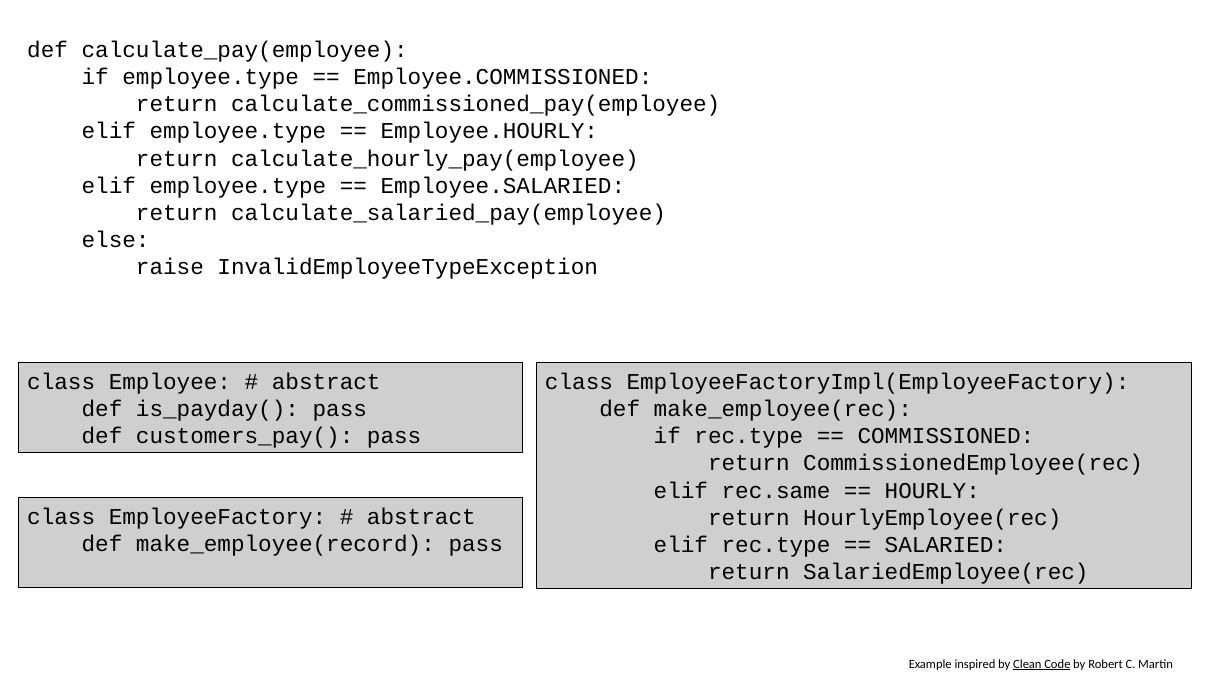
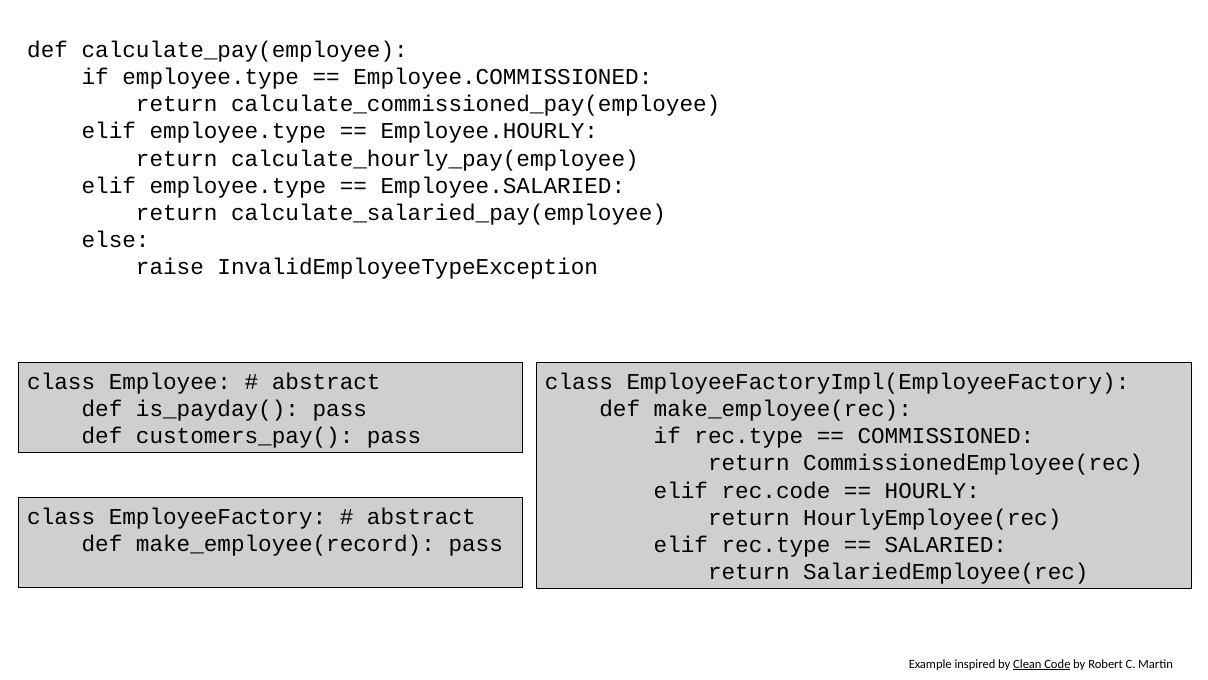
rec.same: rec.same -> rec.code (776, 490)
